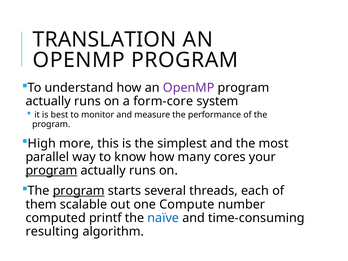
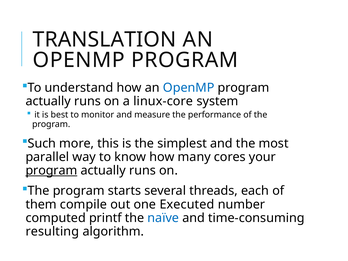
OpenMP colour: purple -> blue (189, 88)
form-core: form-core -> linux-core (163, 101)
High: High -> Such (42, 143)
program underline: present -> none (79, 191)
scalable: scalable -> compile (84, 204)
Compute: Compute -> Executed (187, 204)
